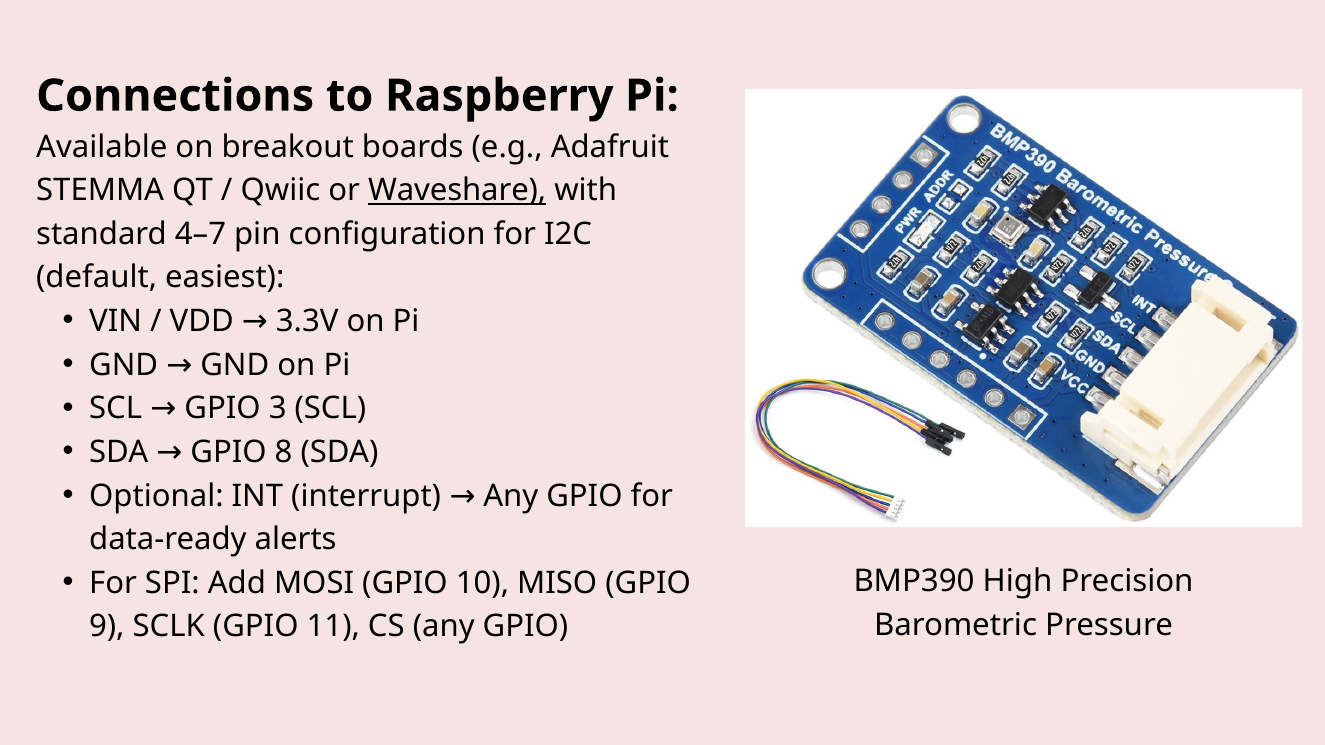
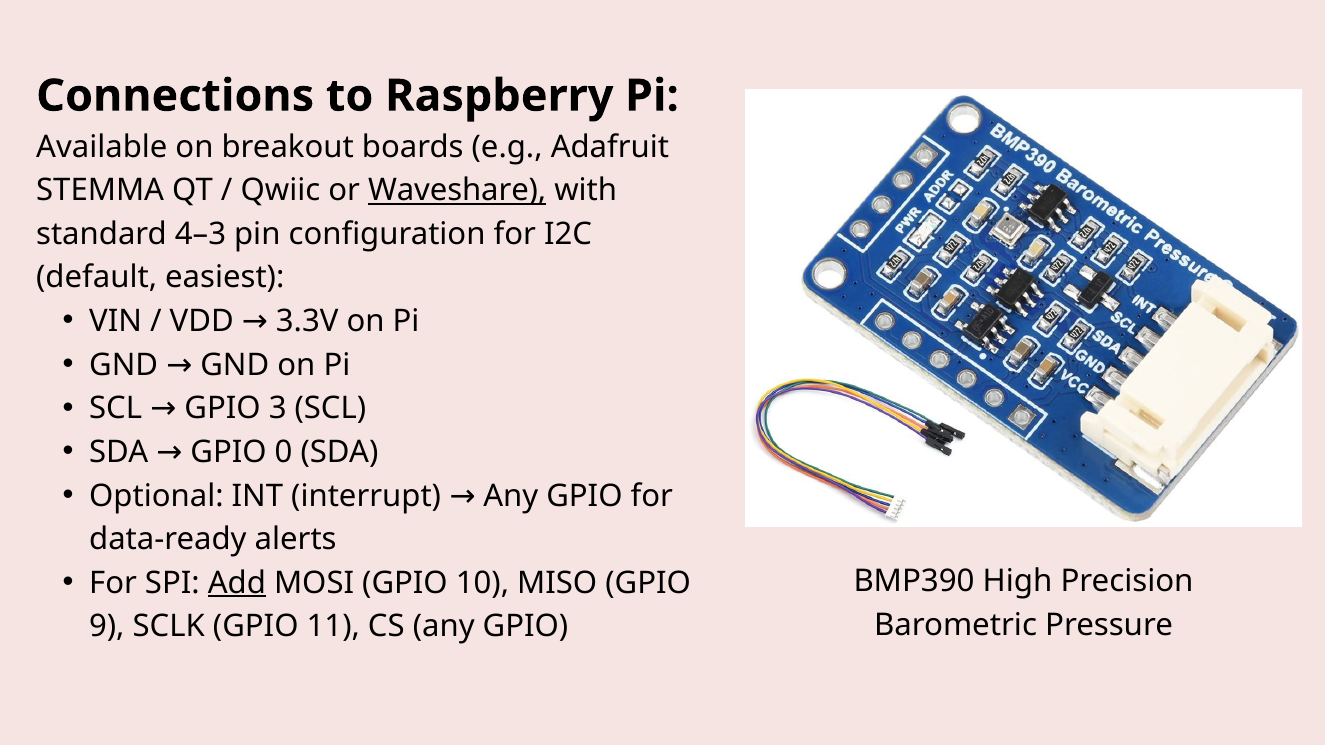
4–7: 4–7 -> 4–3 (201, 234)
8: 8 -> 0 (284, 452)
Add underline: none -> present (237, 583)
